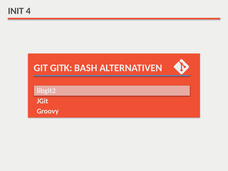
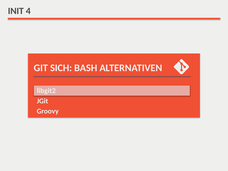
GITK: GITK -> SICH (61, 68)
